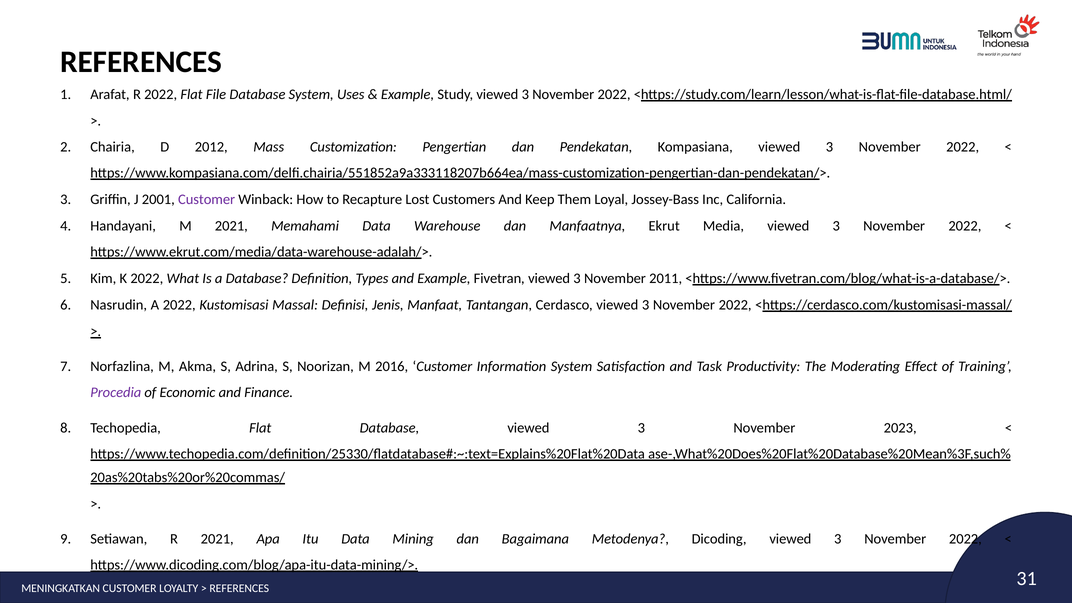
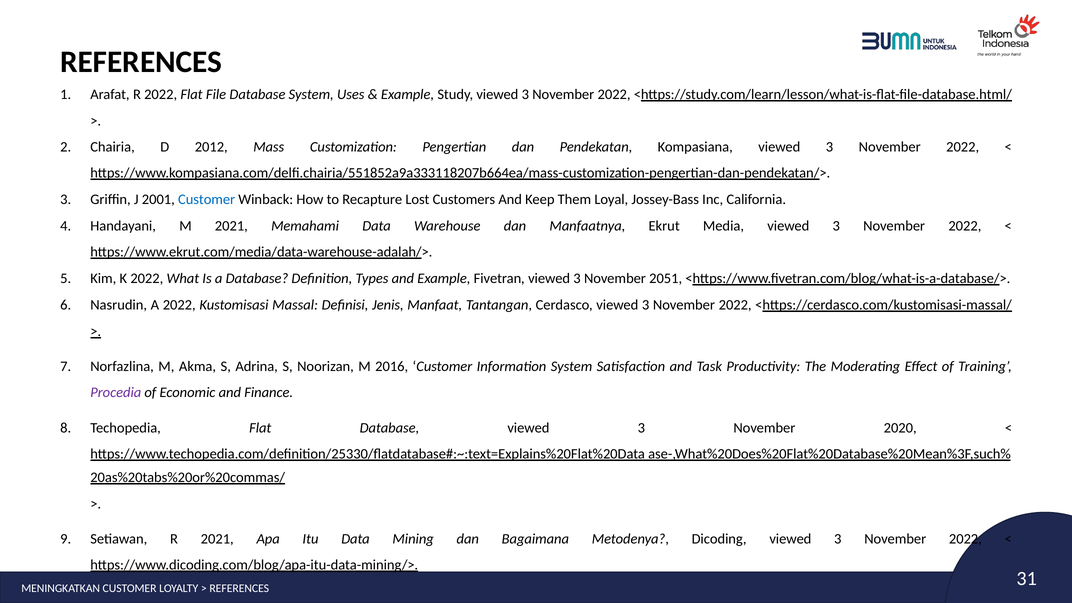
Customer colour: purple -> blue (207, 200)
2011: 2011 -> 2051 (666, 279)
2023: 2023 -> 2020 (900, 428)
